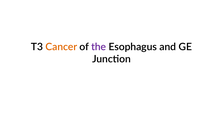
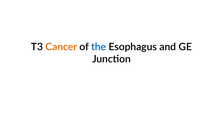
the colour: purple -> blue (99, 47)
